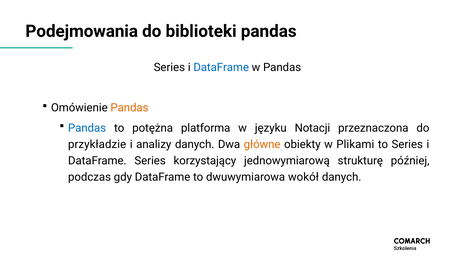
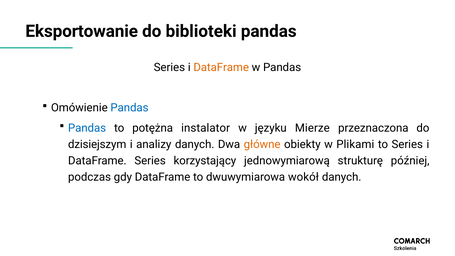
Podejmowania: Podejmowania -> Eksportowanie (82, 31)
DataFrame colour: blue -> orange (221, 67)
Pandas colour: orange -> blue (130, 108)
platforma: platforma -> instalator (206, 128)
Notacji: Notacji -> Mierze (312, 128)
przykładzie: przykładzie -> dzisiejszym (97, 144)
